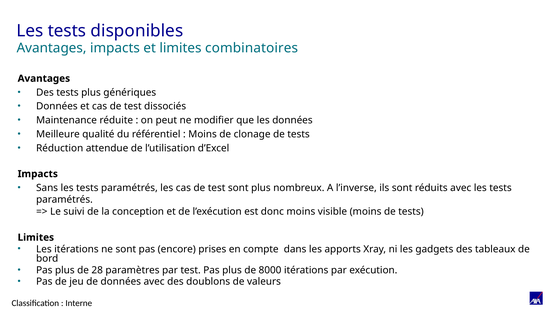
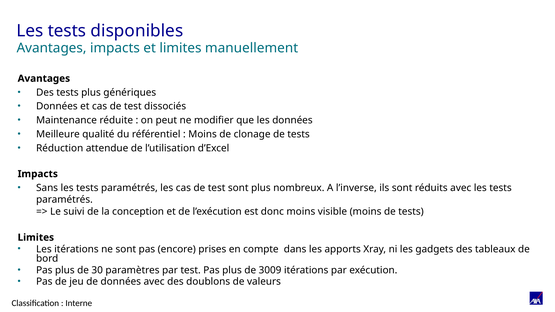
combinatoires: combinatoires -> manuellement (252, 48)
28: 28 -> 30 (97, 270)
8000: 8000 -> 3009 (270, 270)
